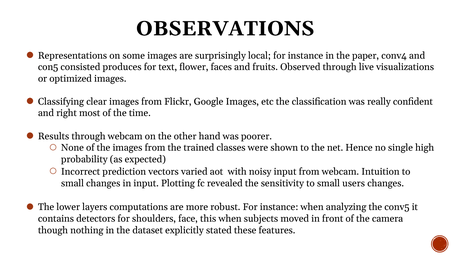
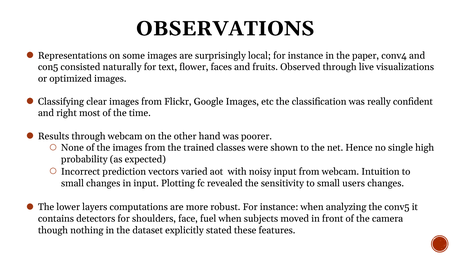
produces: produces -> naturally (122, 67)
this: this -> fuel (208, 219)
